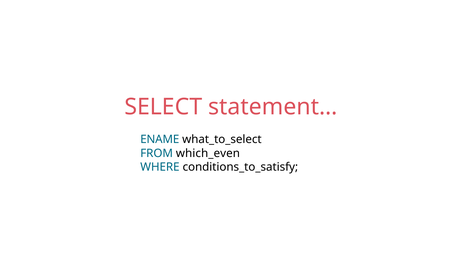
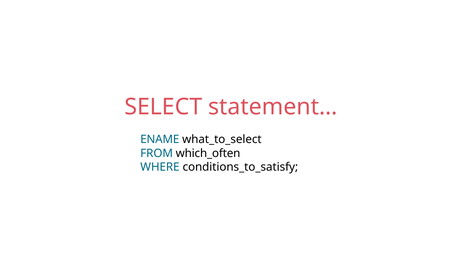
which_even: which_even -> which_often (208, 153)
